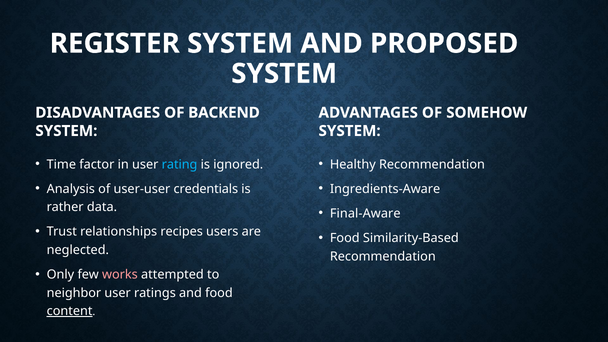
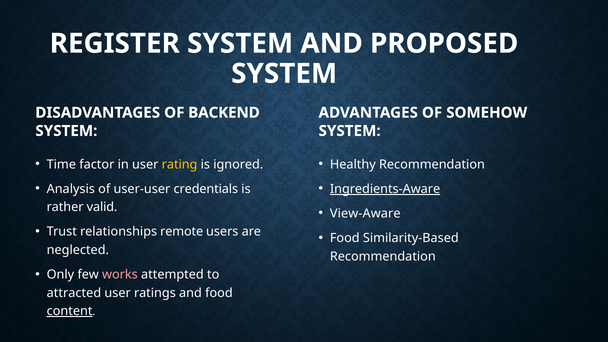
rating colour: light blue -> yellow (180, 164)
Ingredients-Aware underline: none -> present (385, 189)
data: data -> valid (102, 207)
Final-Aware: Final-Aware -> View-Aware (365, 214)
recipes: recipes -> remote (182, 232)
neighbor: neighbor -> attracted (74, 293)
